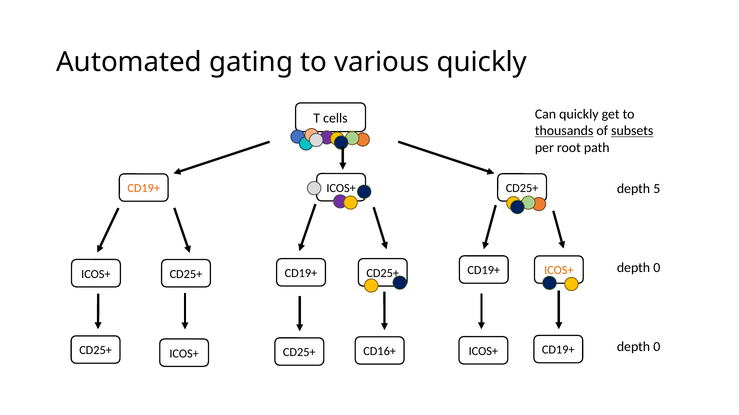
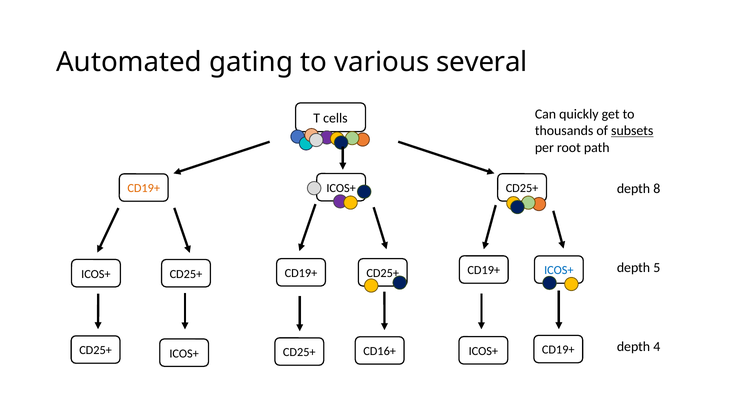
various quickly: quickly -> several (482, 62)
thousands underline: present -> none (564, 131)
5: 5 -> 8 (657, 189)
0: 0 -> 5 (657, 268)
ICOS+ colour: orange -> blue (559, 271)
0: 0 -> 4 (657, 348)
